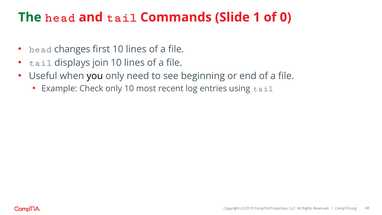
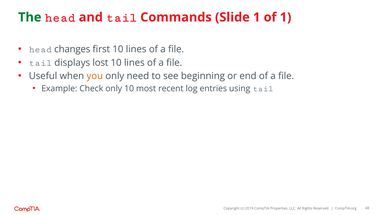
of 0: 0 -> 1 (286, 17)
join: join -> lost (100, 63)
you colour: black -> orange (95, 76)
